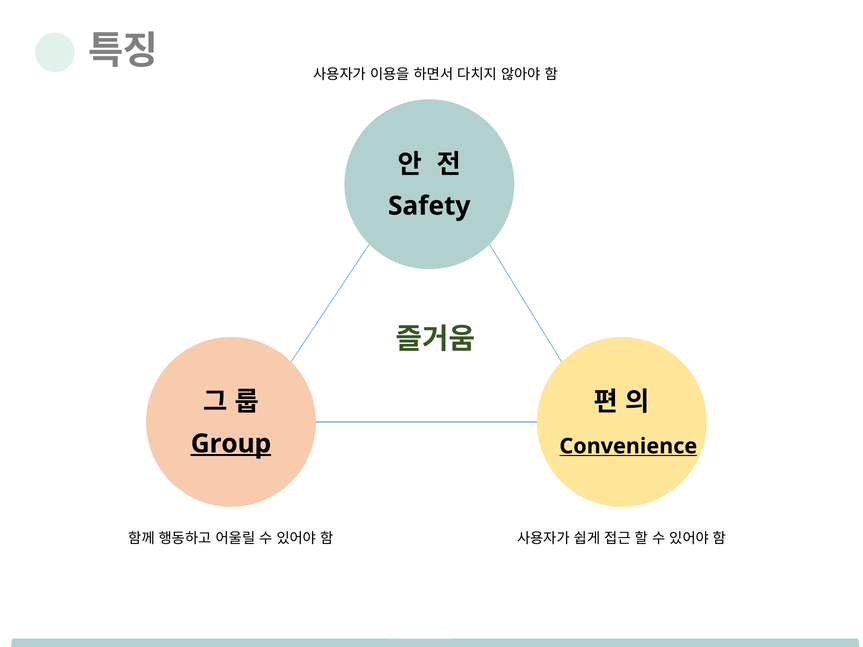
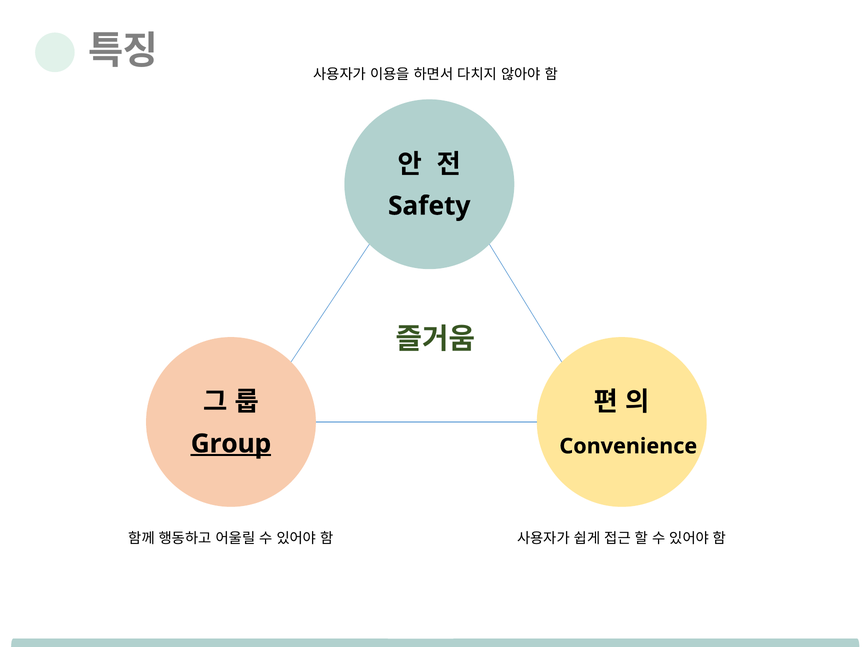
Convenience underline: present -> none (628, 446)
